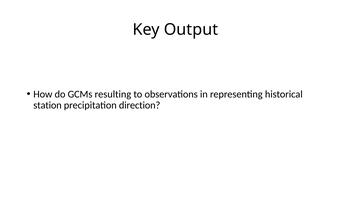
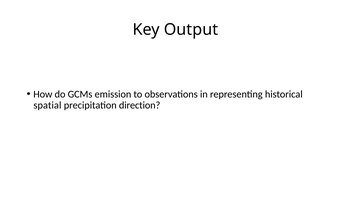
resulting: resulting -> emission (113, 94)
station: station -> spatial (47, 105)
